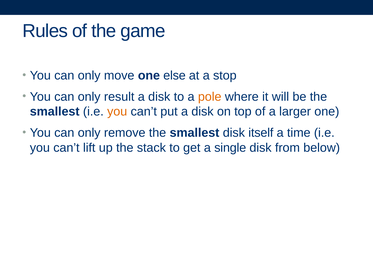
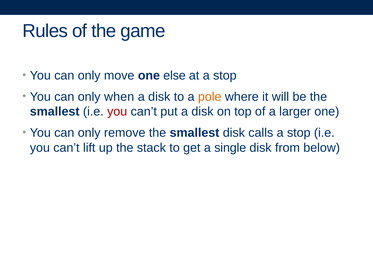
result: result -> when (119, 97)
you colour: orange -> red (117, 112)
itself: itself -> calls (261, 133)
time: time -> stop (299, 133)
